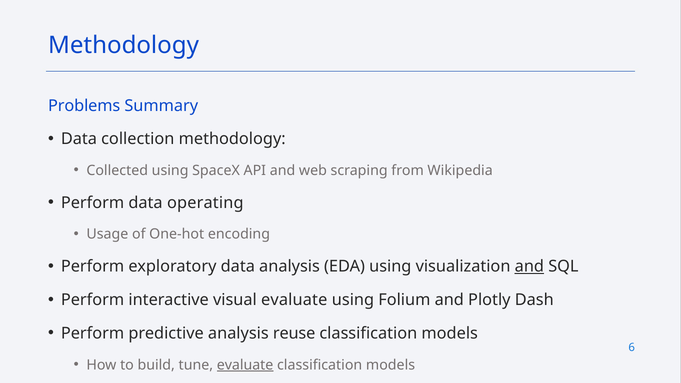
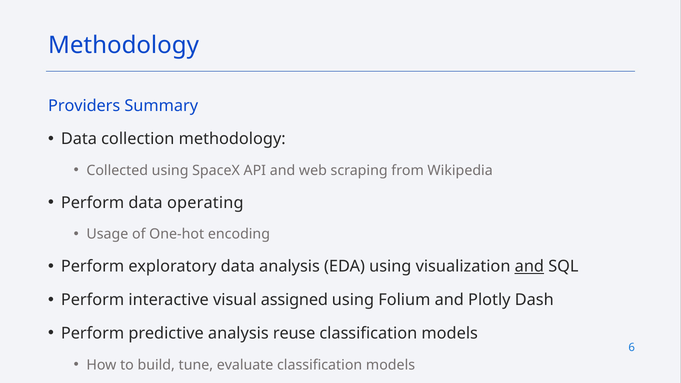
Problems: Problems -> Providers (84, 106)
visual evaluate: evaluate -> assigned (294, 300)
evaluate underline: present -> none (245, 365)
